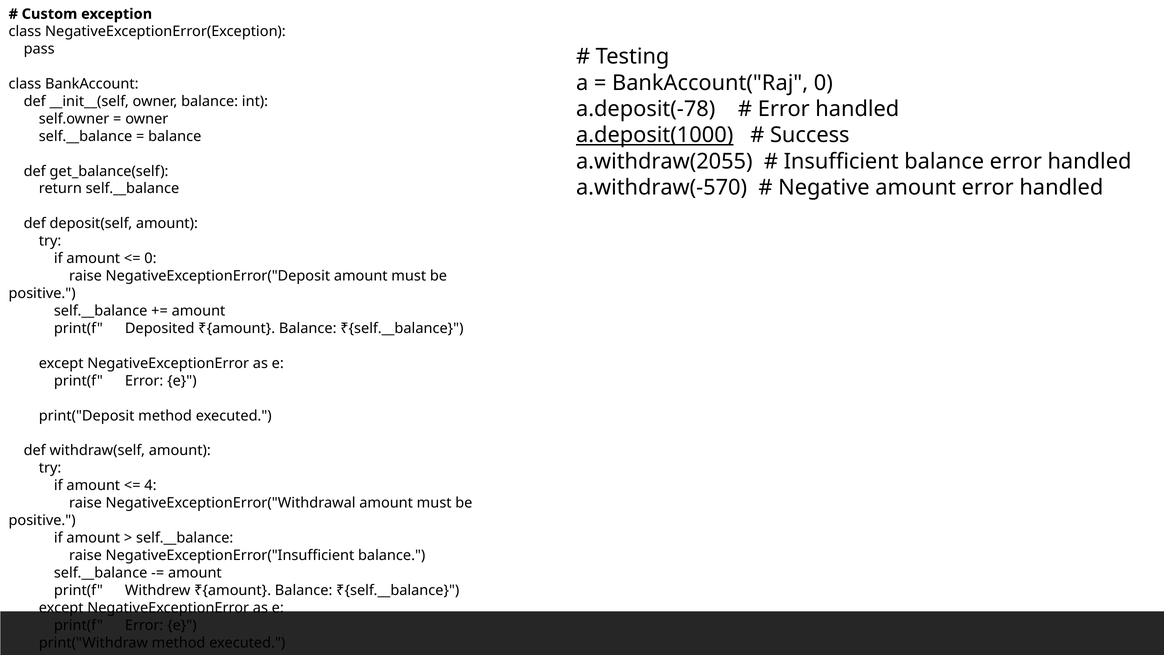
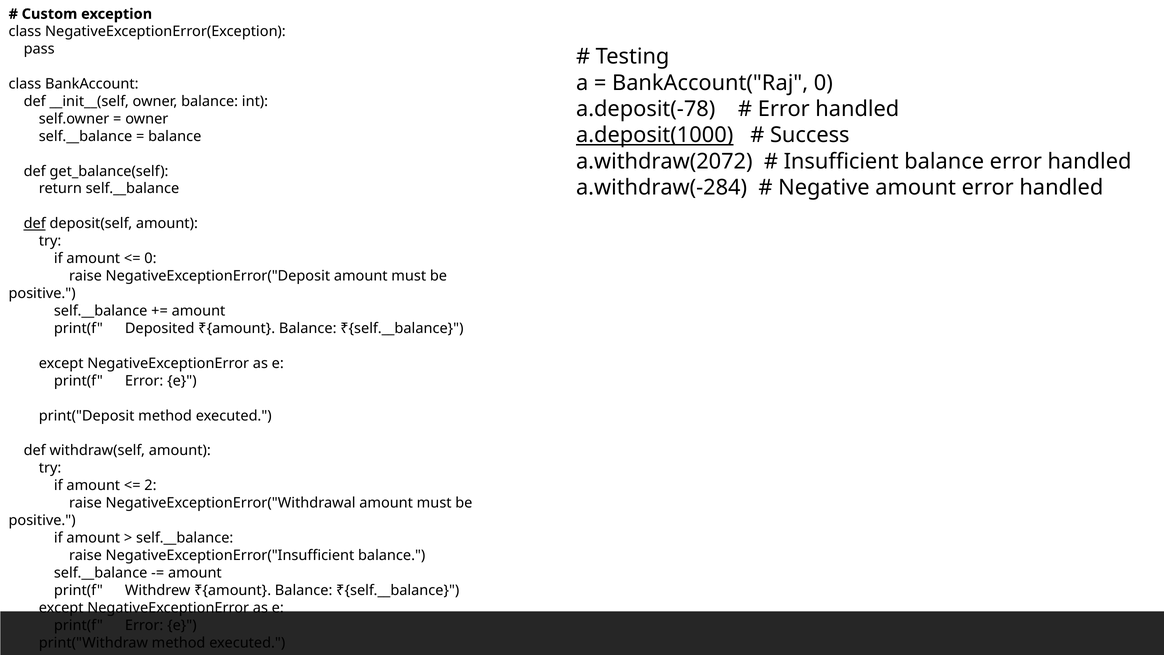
a.withdraw(2055: a.withdraw(2055 -> a.withdraw(2072 (664, 161)
a.withdraw(-570: a.withdraw(-570 -> a.withdraw(-284 (662, 188)
def underline: none -> present (35, 224)
4: 4 -> 2 (150, 485)
